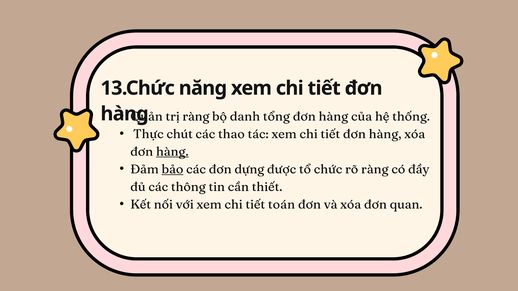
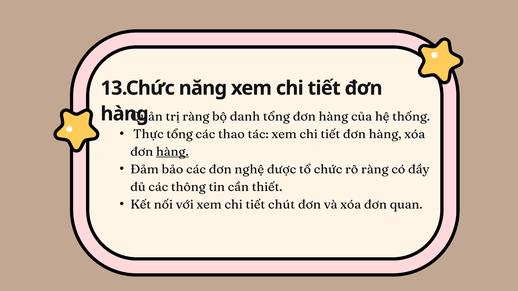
Thực chút: chút -> tổng (180, 134)
bảo underline: present -> none (172, 169)
dựng: dựng -> nghệ (249, 169)
toán: toán -> chút (281, 205)
